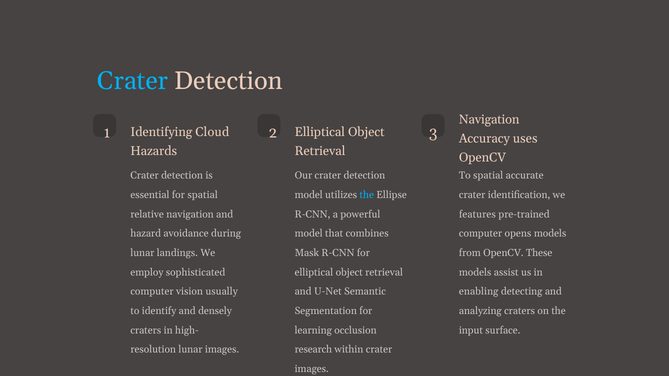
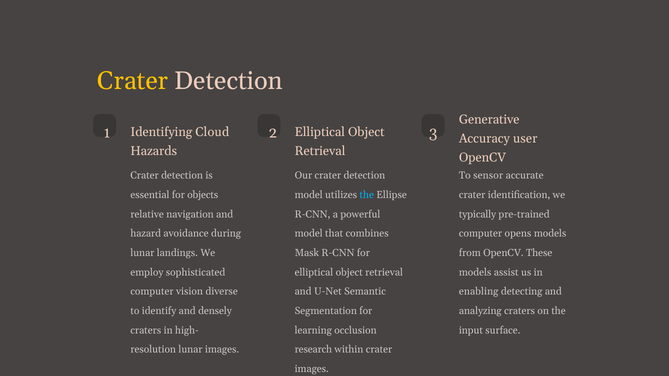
Crater colour: light blue -> yellow (133, 81)
Navigation: Navigation -> Generative (489, 120)
uses: uses -> user (525, 139)
To spatial: spatial -> sensor (488, 176)
for spatial: spatial -> objects (203, 195)
features: features -> typically (478, 214)
usually: usually -> diverse (222, 292)
